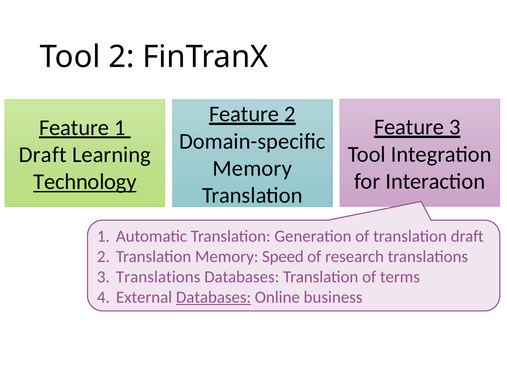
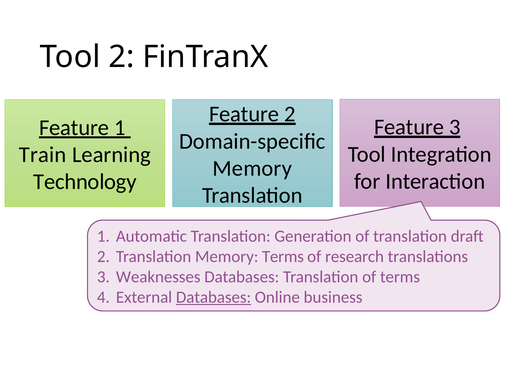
Draft: Draft -> Train (43, 154)
Technology underline: present -> none (85, 181)
Memory Speed: Speed -> Terms (283, 256)
3 Translations: Translations -> Weaknesses (158, 276)
